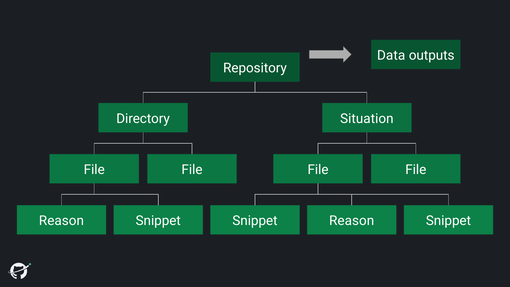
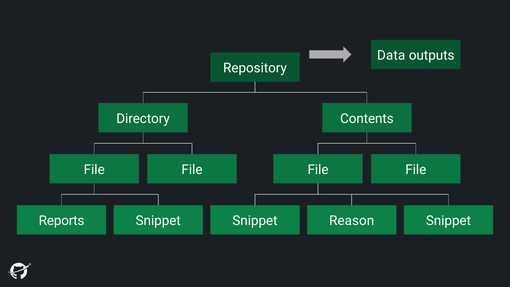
Situation: Situation -> Contents (367, 119)
Reason: Reason -> Reports (62, 221)
